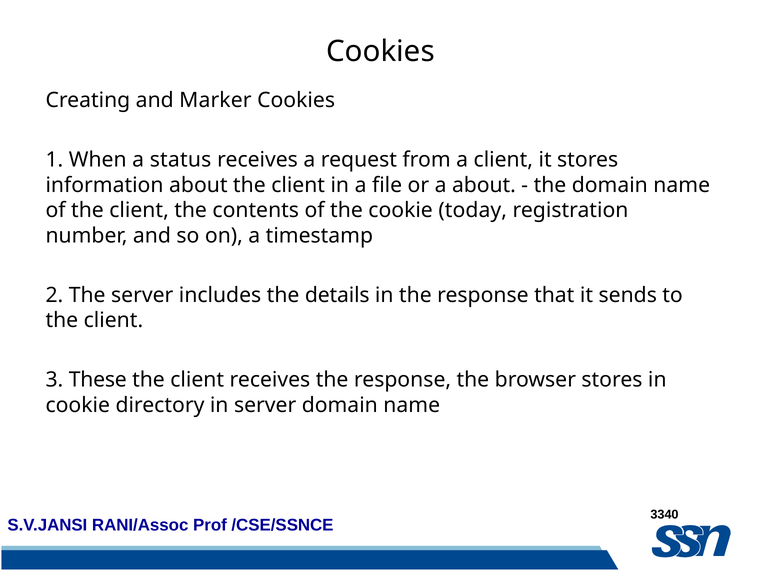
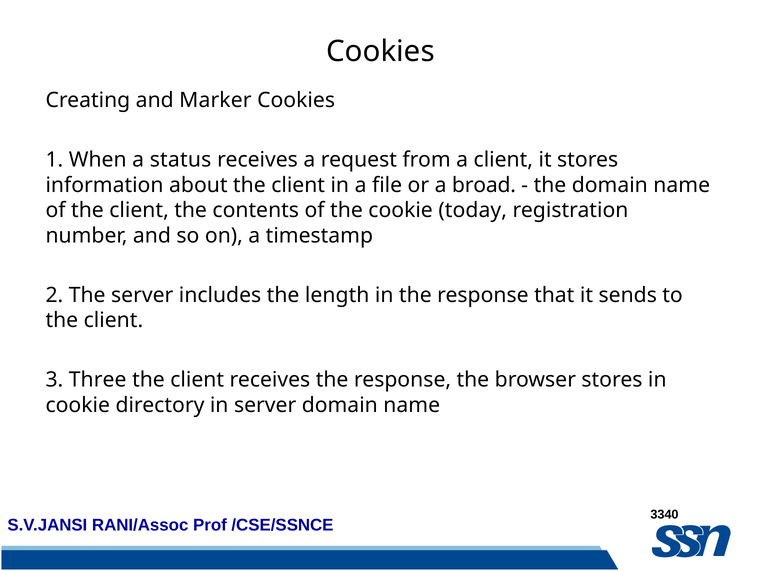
a about: about -> broad (484, 185)
details: details -> length (337, 295)
These: These -> Three (98, 379)
